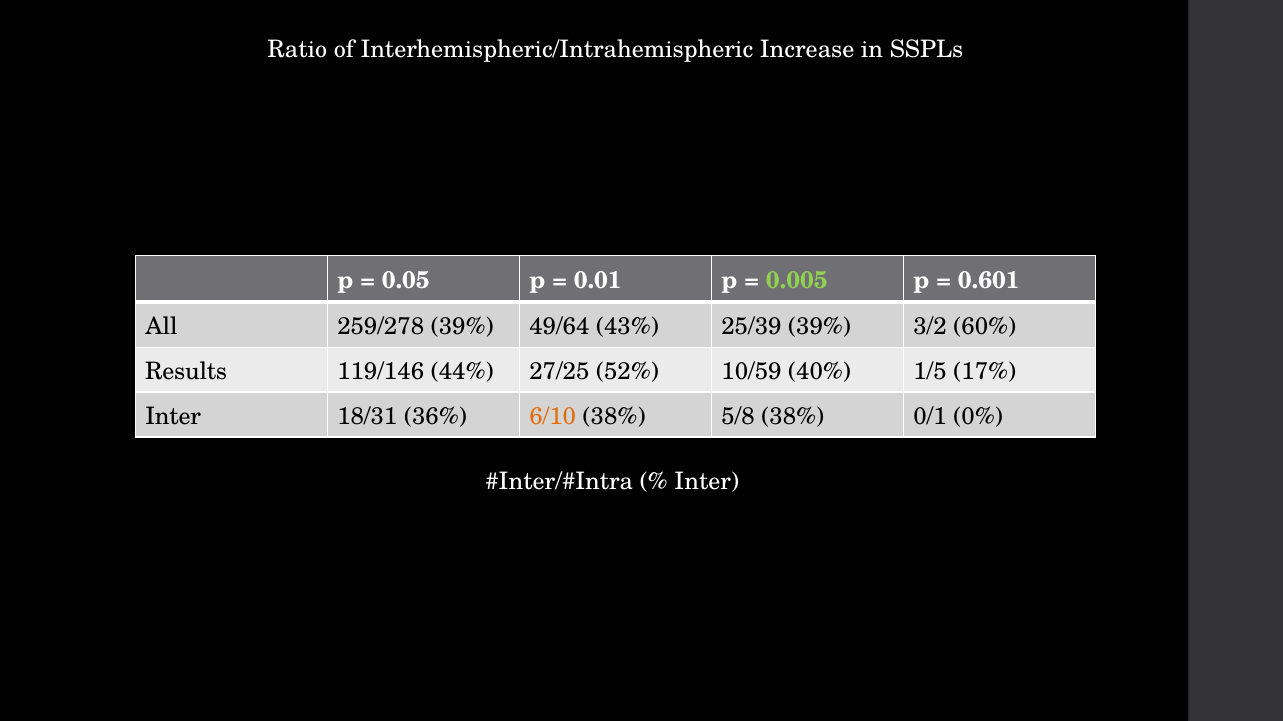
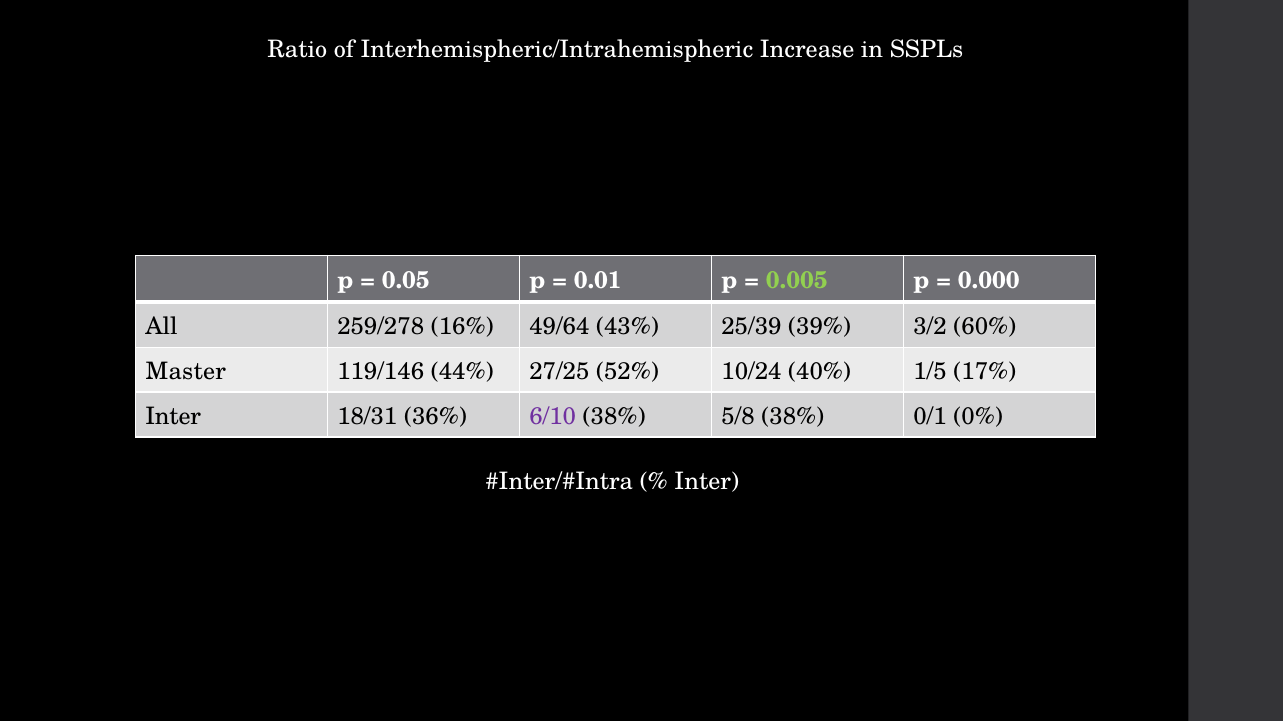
0.601: 0.601 -> 0.000 (989, 281)
259/278 39%: 39% -> 16% (462, 327)
Results: Results -> Master (186, 372)
10/59: 10/59 -> 10/24 (751, 372)
6/10 colour: orange -> purple (553, 417)
